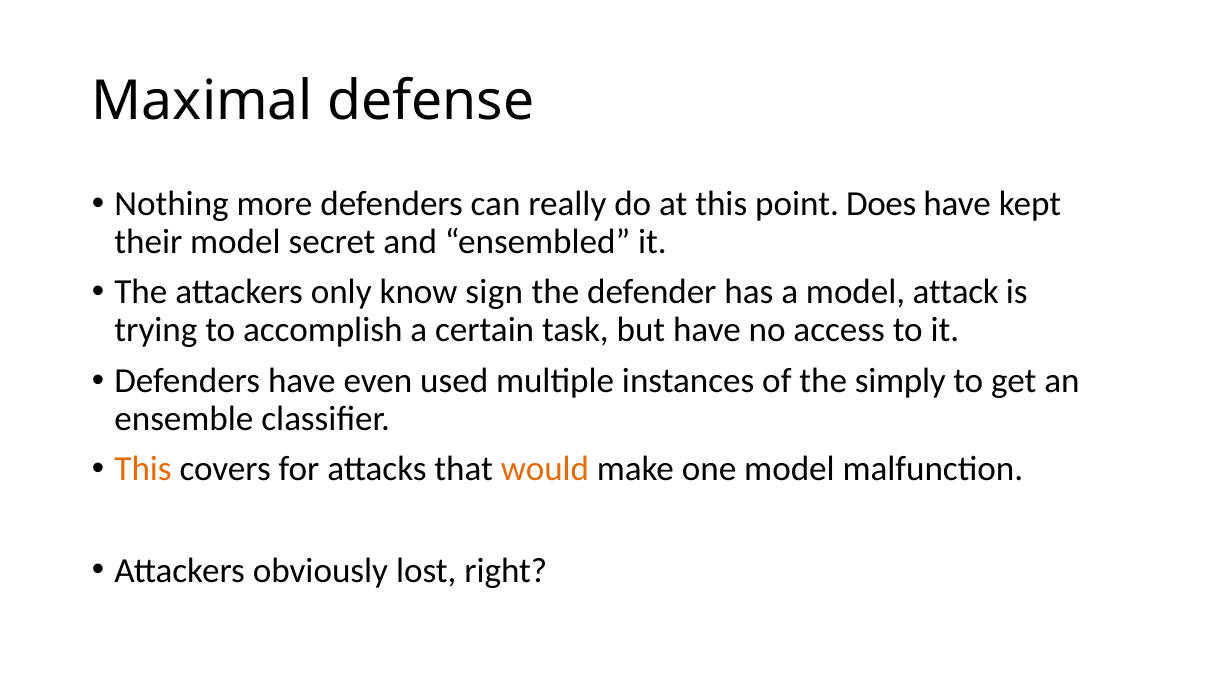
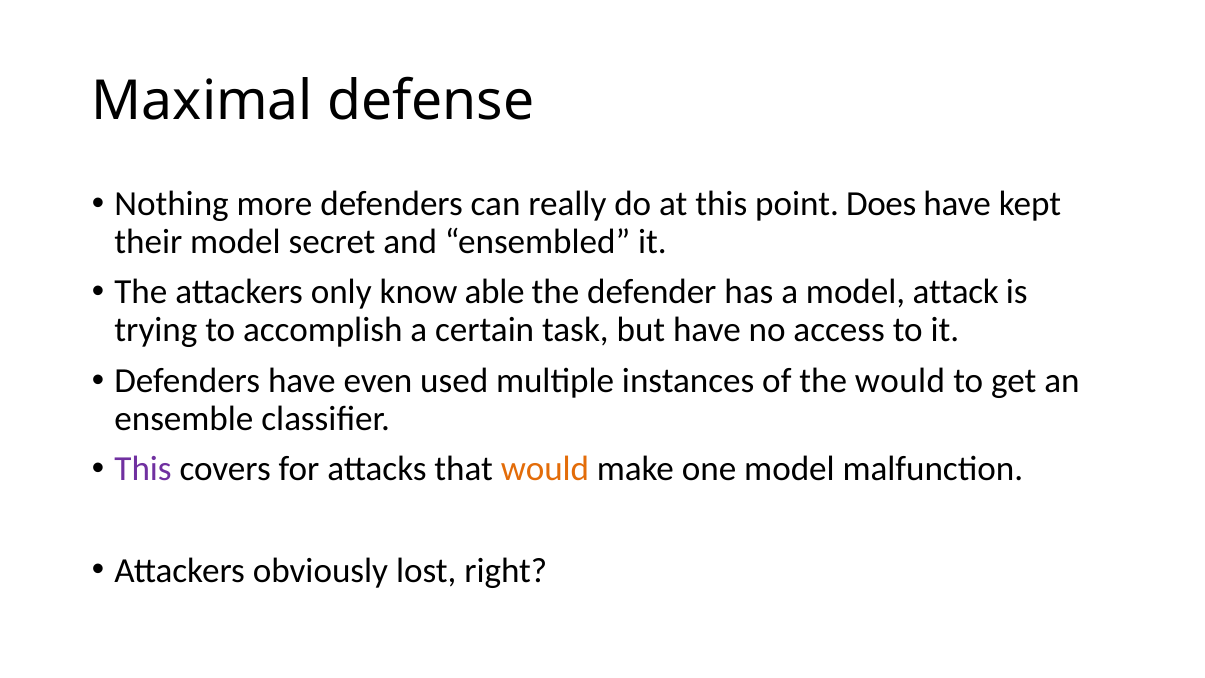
sign: sign -> able (495, 292)
the simply: simply -> would (900, 381)
This colour: orange -> purple (143, 469)
